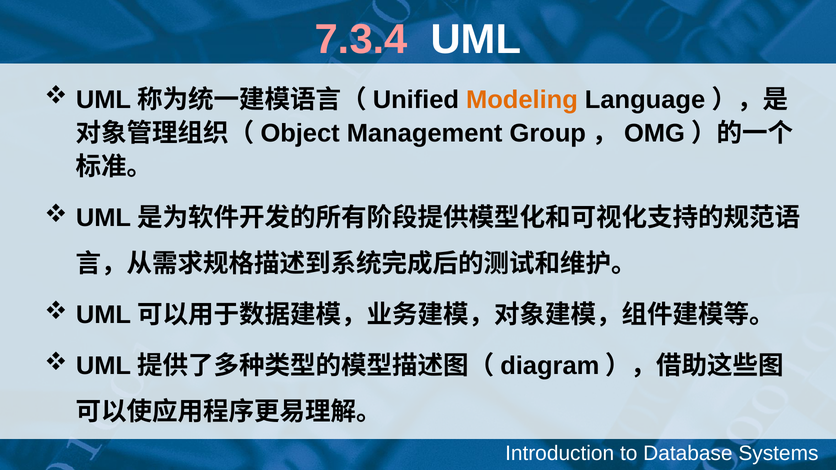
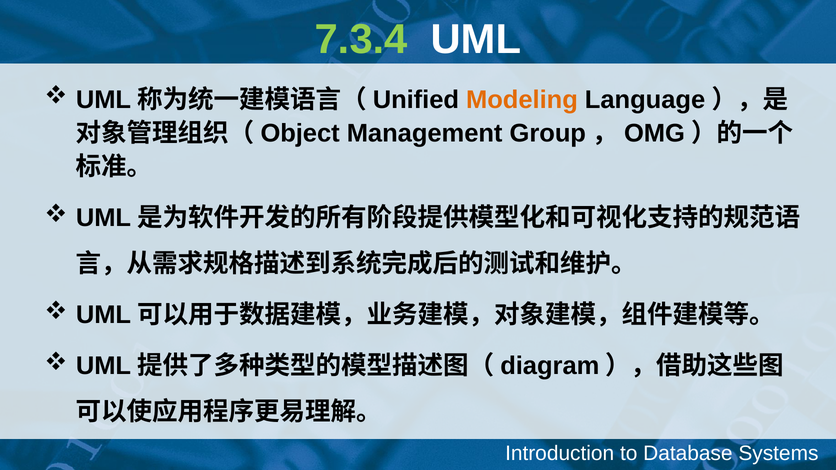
7.3.4 colour: pink -> light green (361, 39)
